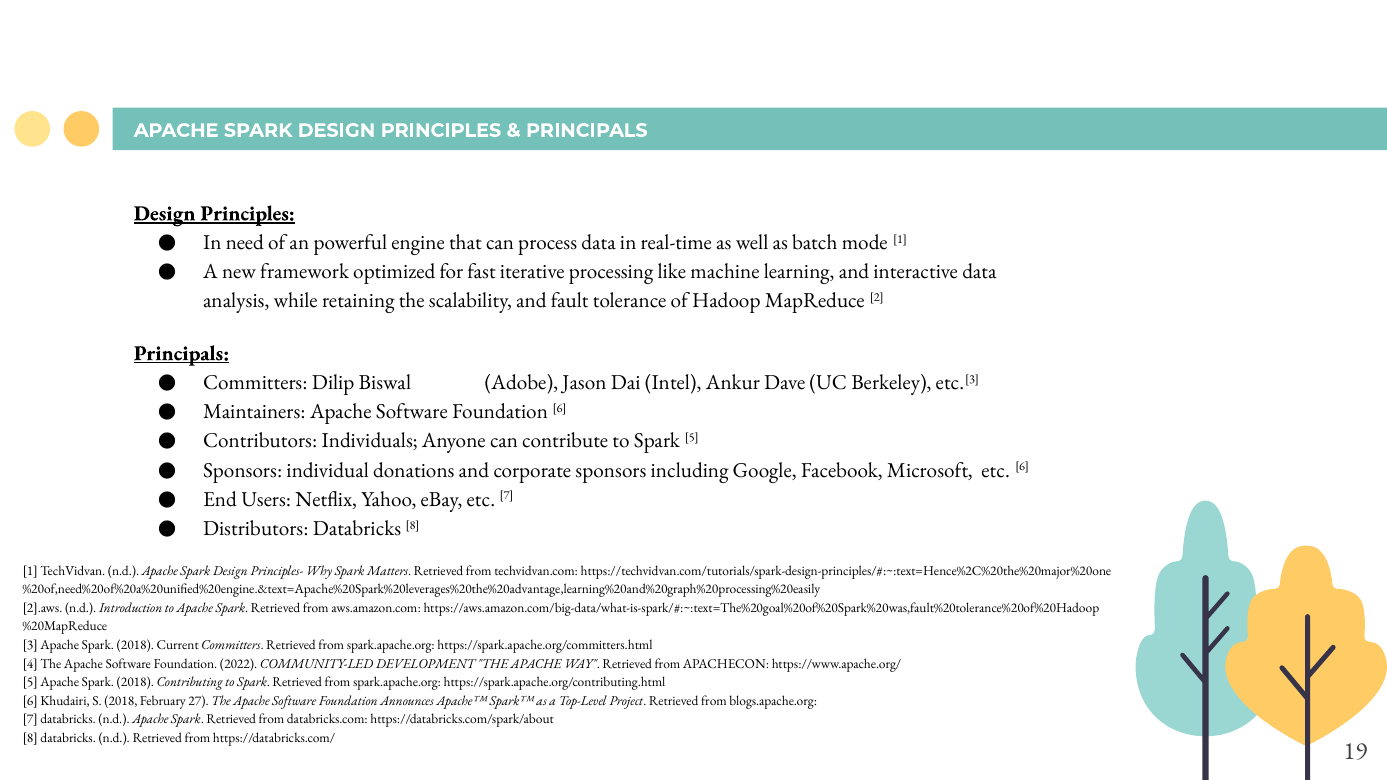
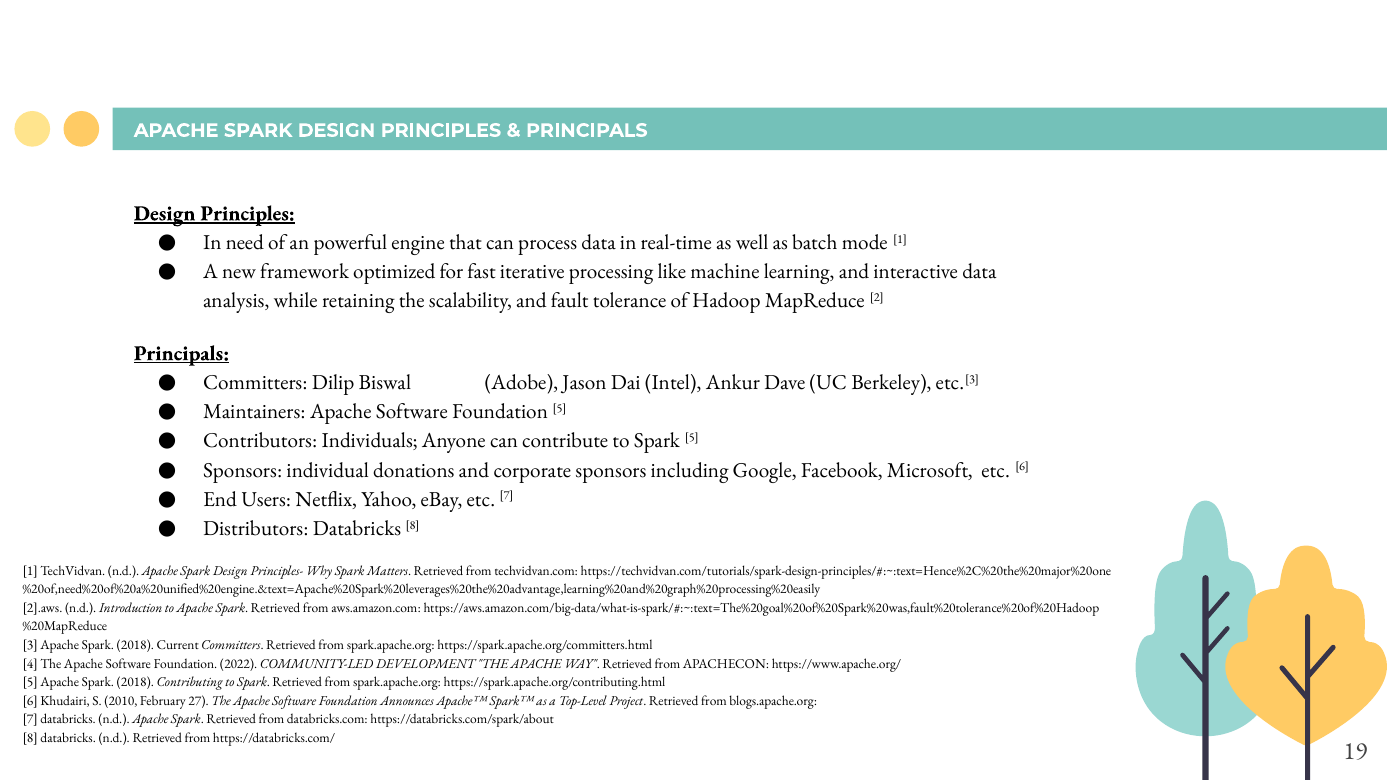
Foundation 6: 6 -> 5 (560, 408)
S 2018: 2018 -> 2010 (121, 701)
